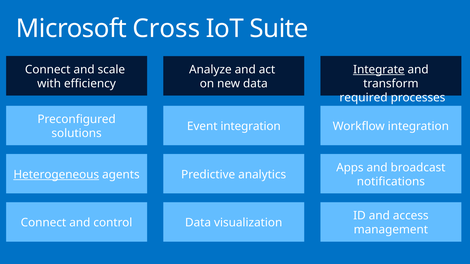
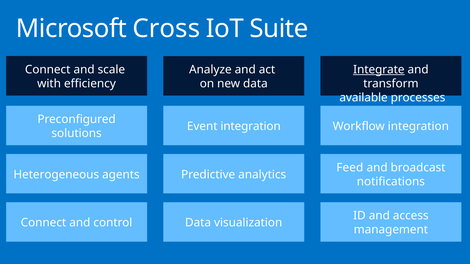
required: required -> available (364, 98)
Apps: Apps -> Feed (350, 168)
Heterogeneous underline: present -> none (56, 175)
